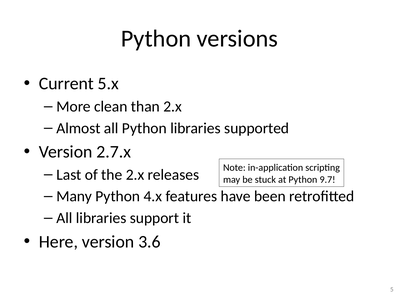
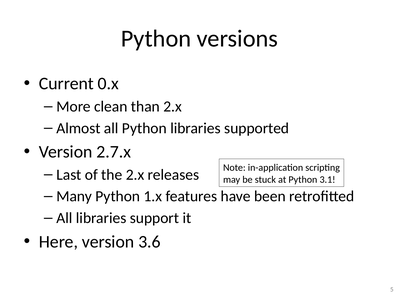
5.x: 5.x -> 0.x (108, 84)
9.7: 9.7 -> 3.1 (327, 180)
4.x: 4.x -> 1.x (153, 197)
